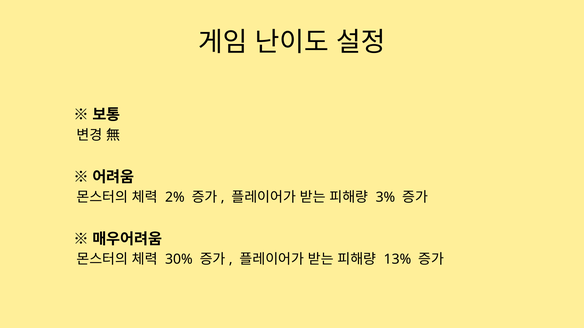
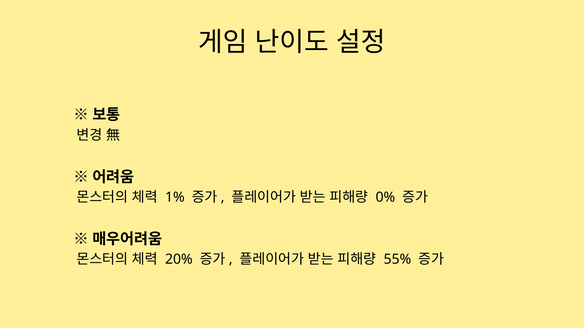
2%: 2% -> 1% (175, 198)
3%: 3% -> 0% (385, 198)
30%: 30% -> 20% (179, 260)
13%: 13% -> 55% (397, 260)
